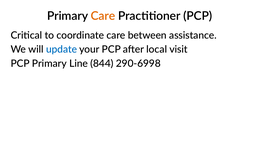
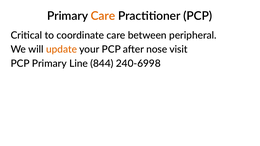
assistance: assistance -> peripheral (193, 35)
update colour: blue -> orange (62, 50)
local: local -> nose (157, 50)
290-6998: 290-6998 -> 240-6998 (138, 64)
